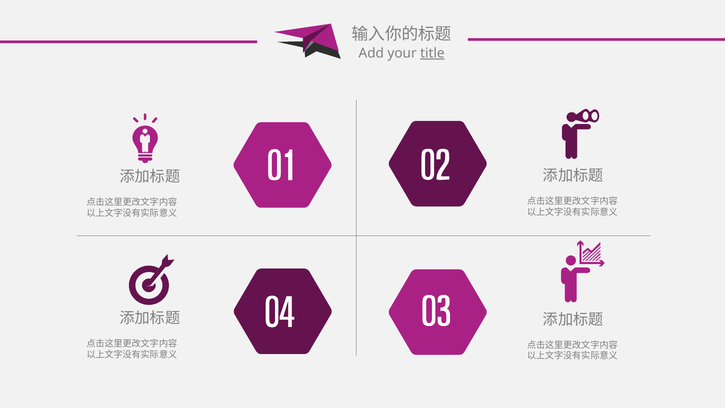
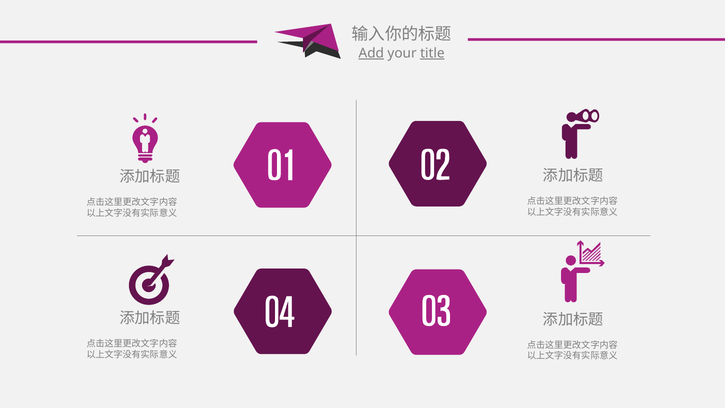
Add underline: none -> present (371, 53)
